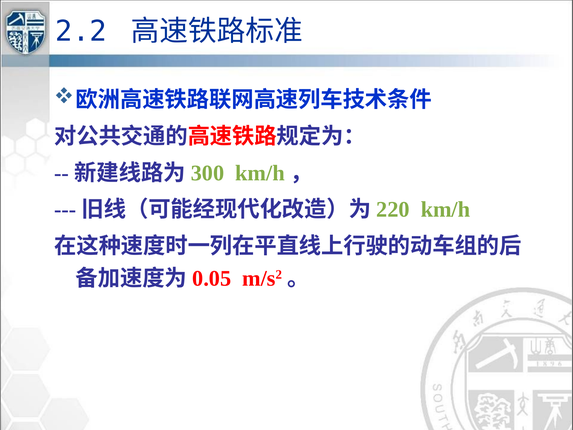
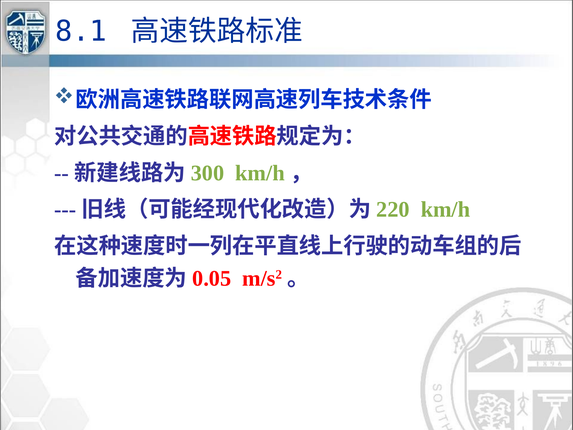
2.2: 2.2 -> 8.1 (81, 31)
